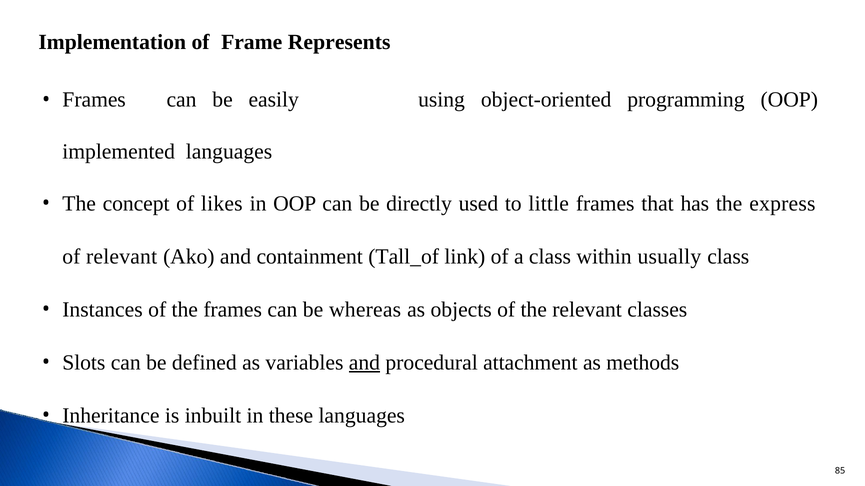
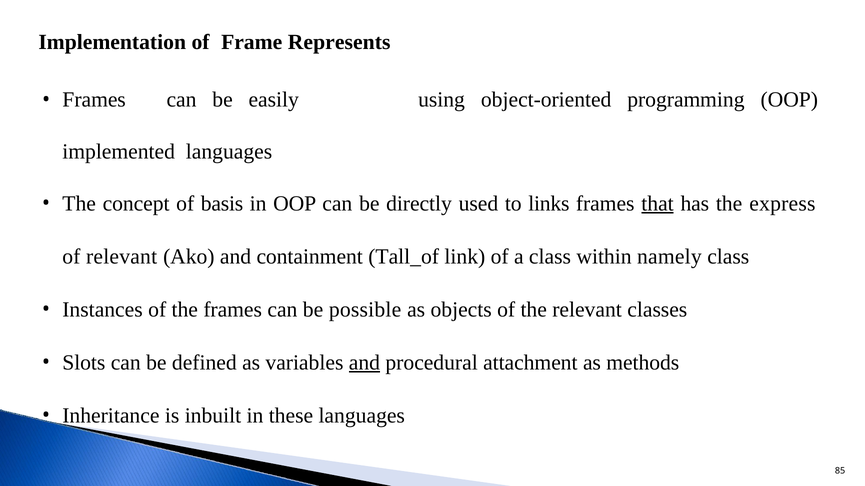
likes: likes -> basis (222, 204)
little: little -> links (549, 204)
that underline: none -> present (658, 204)
usually: usually -> namely (669, 257)
whereas: whereas -> possible (365, 310)
